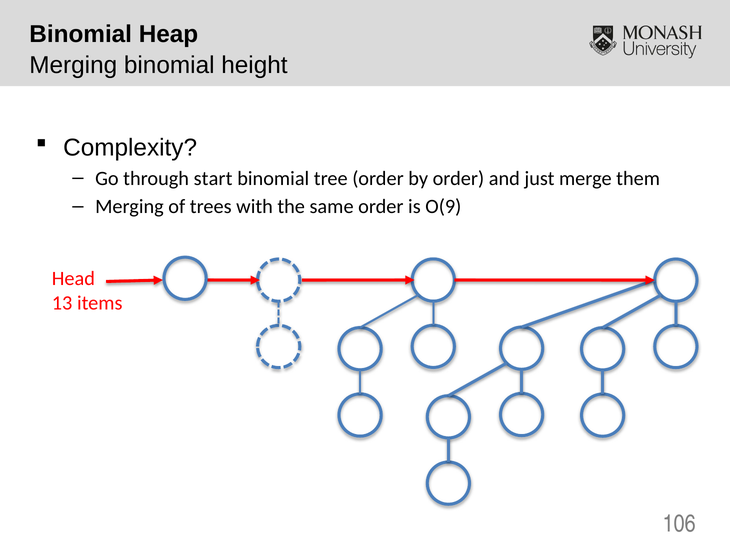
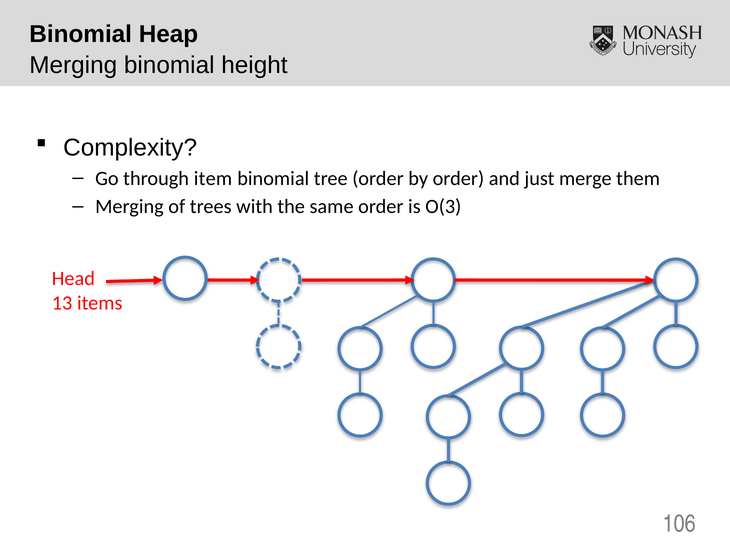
start: start -> item (213, 178)
O(9: O(9 -> O(3 (443, 207)
